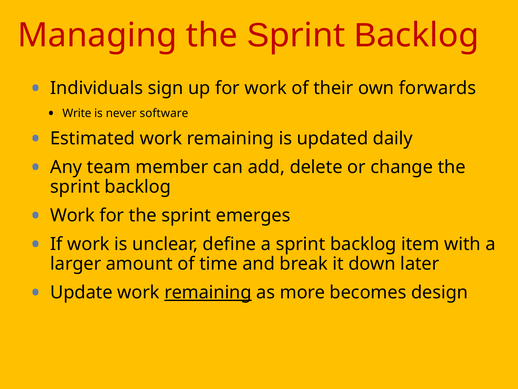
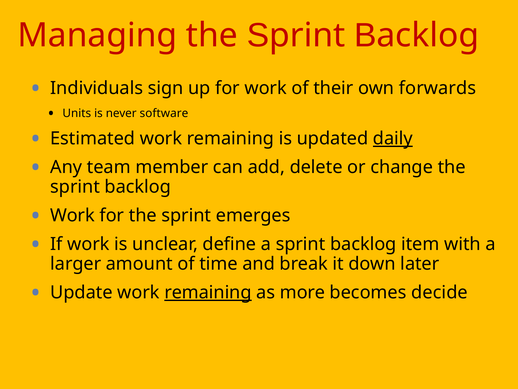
Write: Write -> Units (77, 113)
daily underline: none -> present (393, 138)
design: design -> decide (439, 292)
